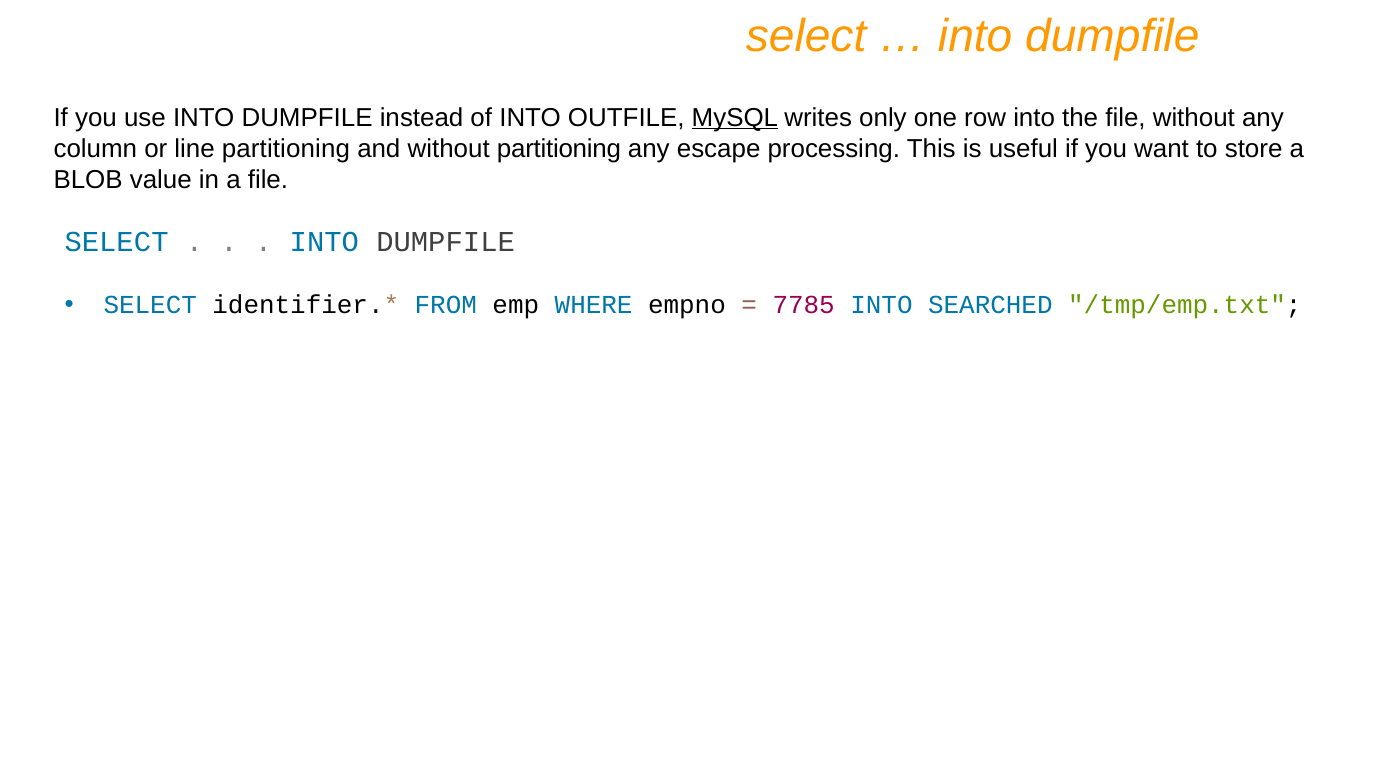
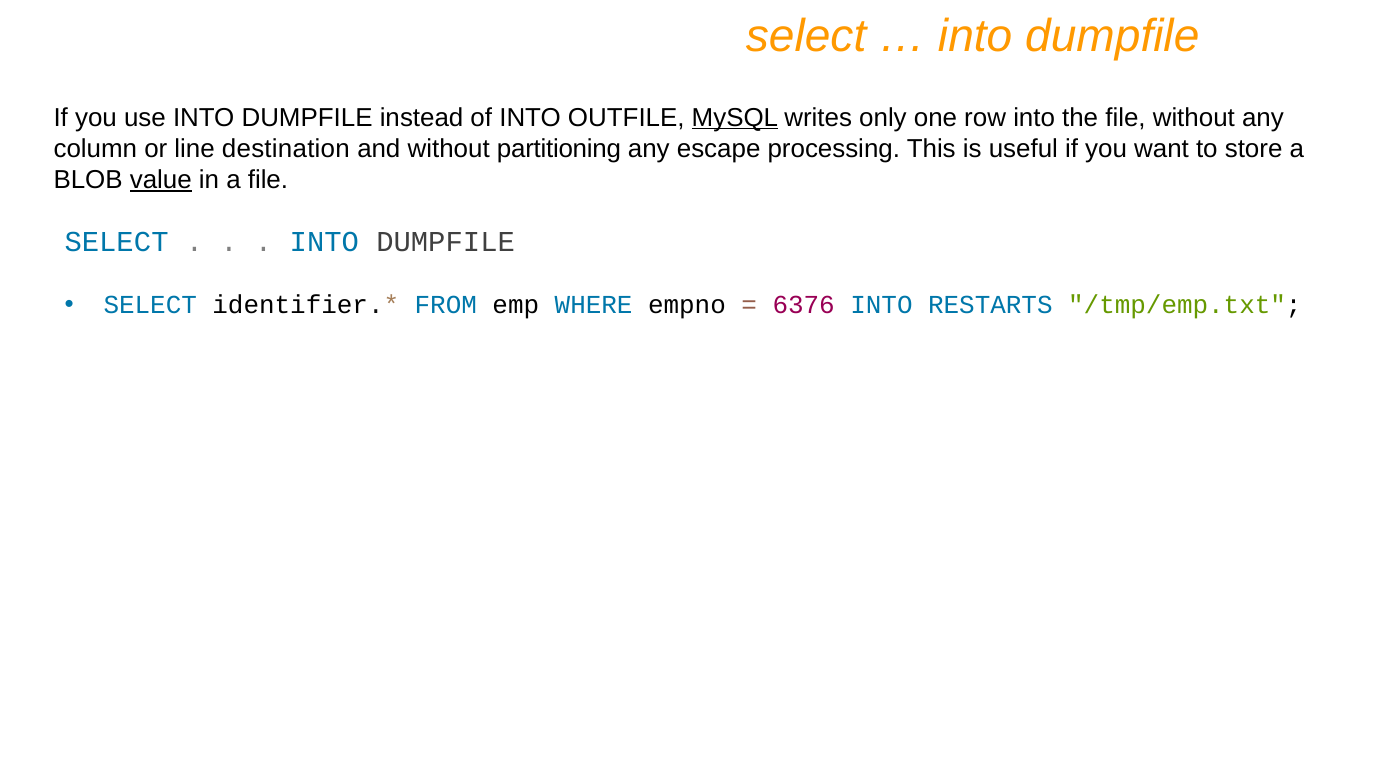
line partitioning: partitioning -> destination (286, 149)
value underline: none -> present (161, 180)
7785: 7785 -> 6376 (804, 305)
SEARCHED: SEARCHED -> RESTARTS (990, 305)
